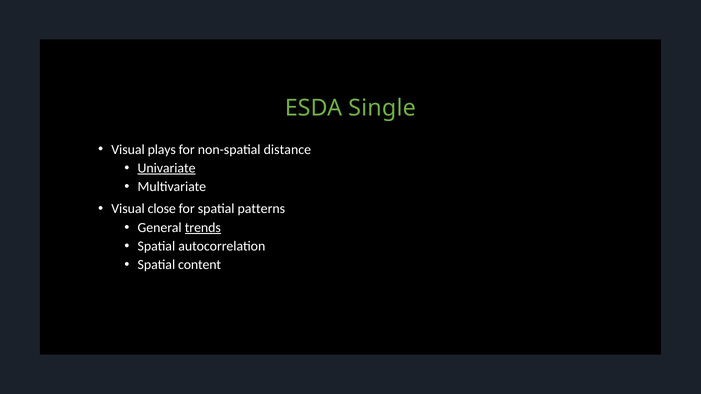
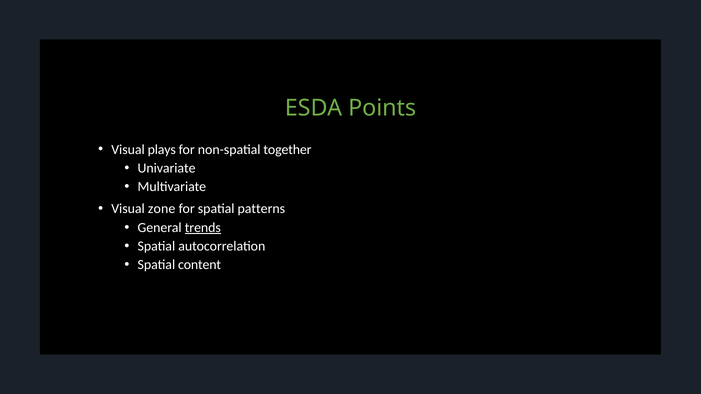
Single: Single -> Points (382, 108)
distance: distance -> together (287, 150)
Univariate underline: present -> none (167, 168)
close: close -> zone (162, 209)
